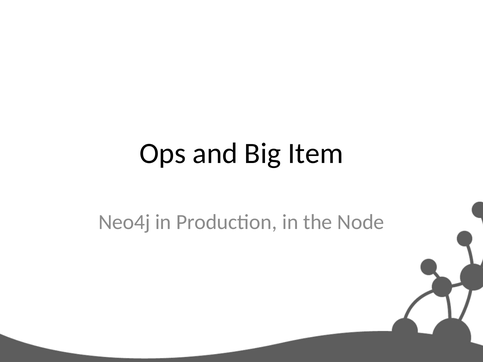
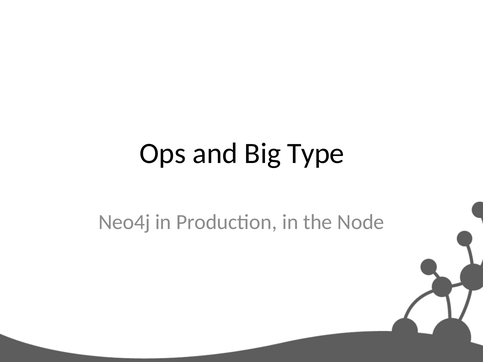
Item: Item -> Type (316, 153)
